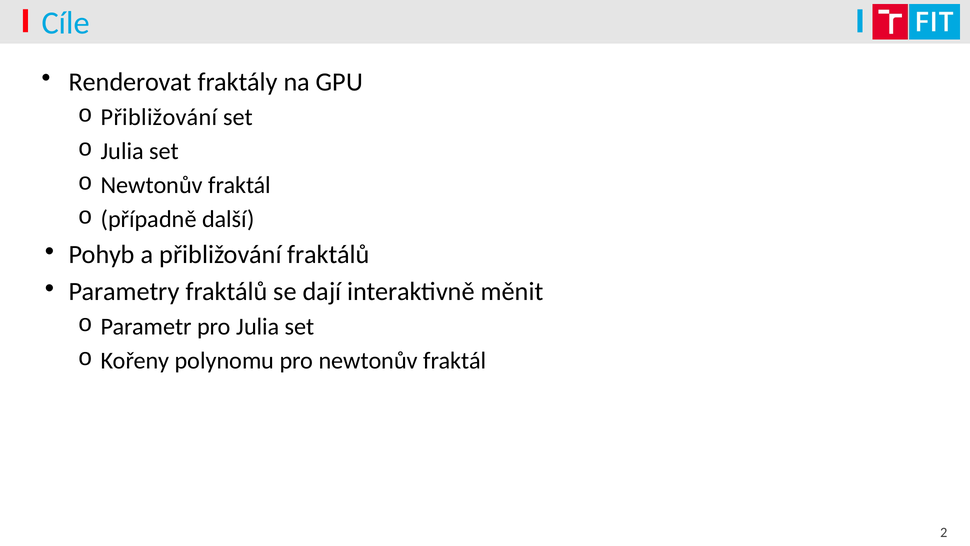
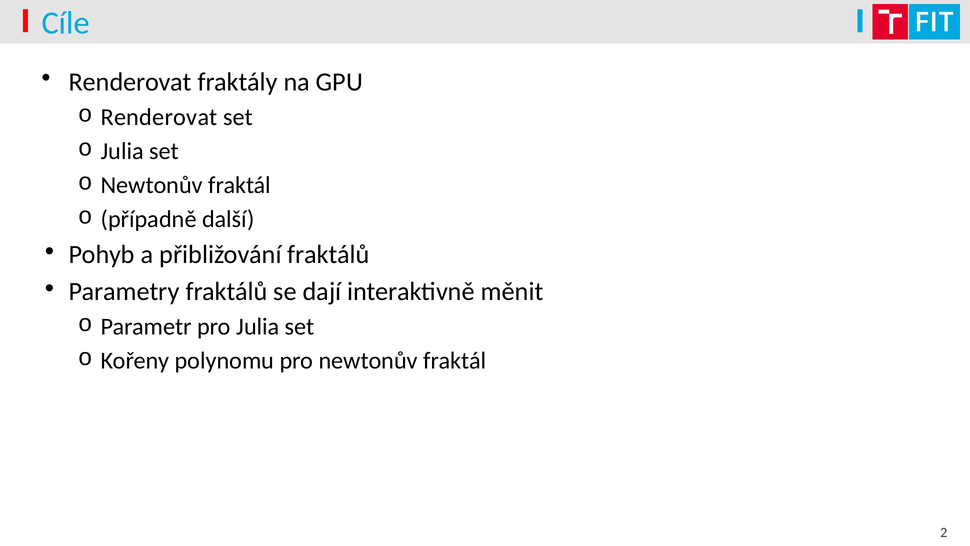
Přibližování: Přibližování -> Renderovat (159, 117)
